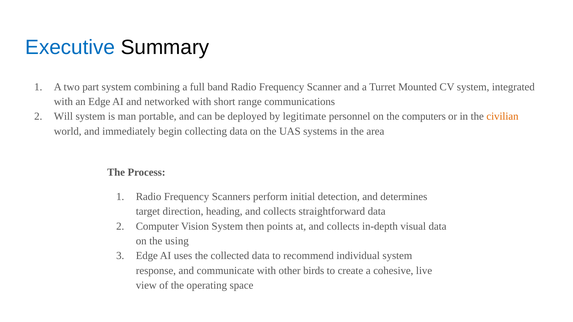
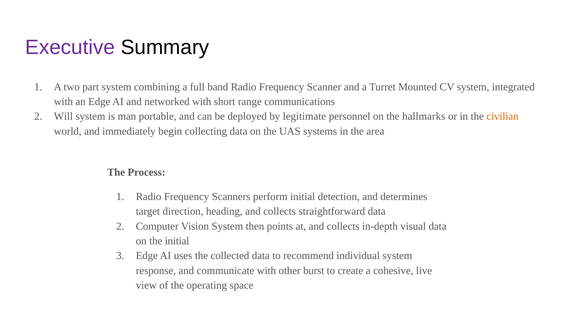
Executive colour: blue -> purple (70, 47)
computers: computers -> hallmarks (424, 117)
the using: using -> initial (177, 241)
birds: birds -> burst (314, 271)
